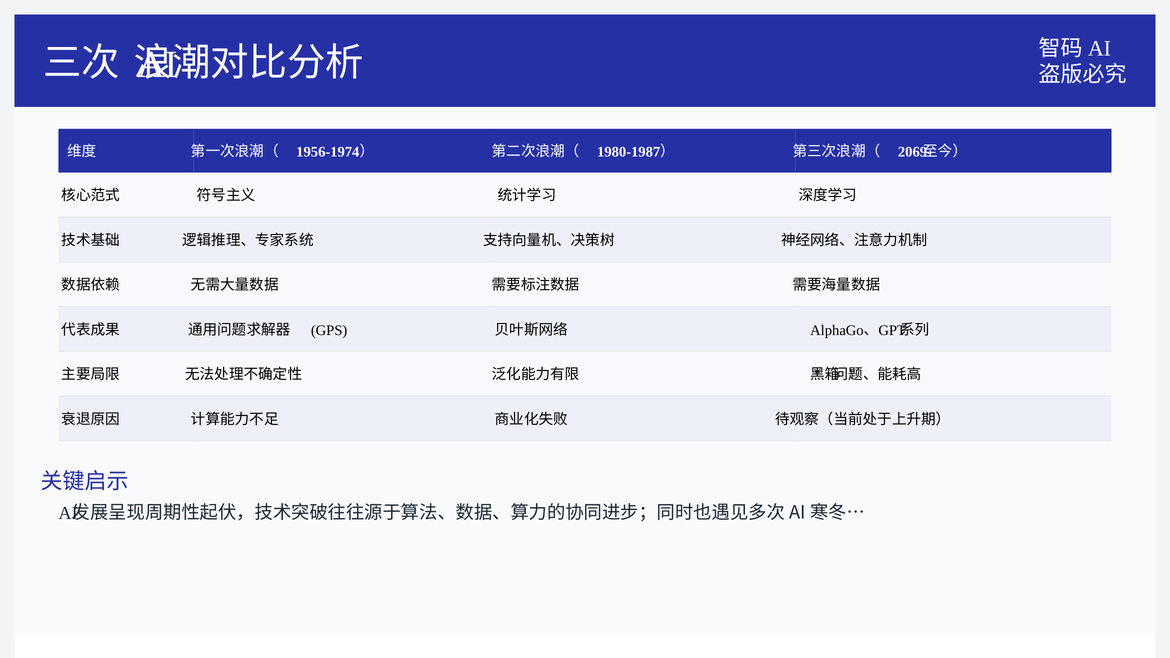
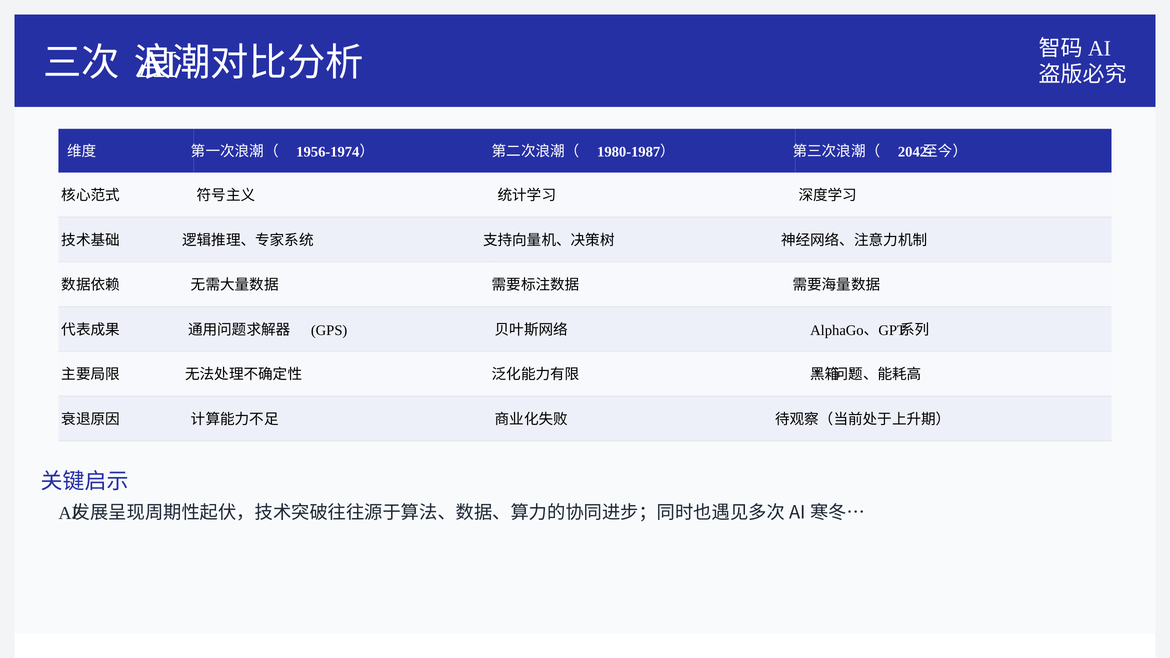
2069-: 2069- -> 2042- (915, 152)
